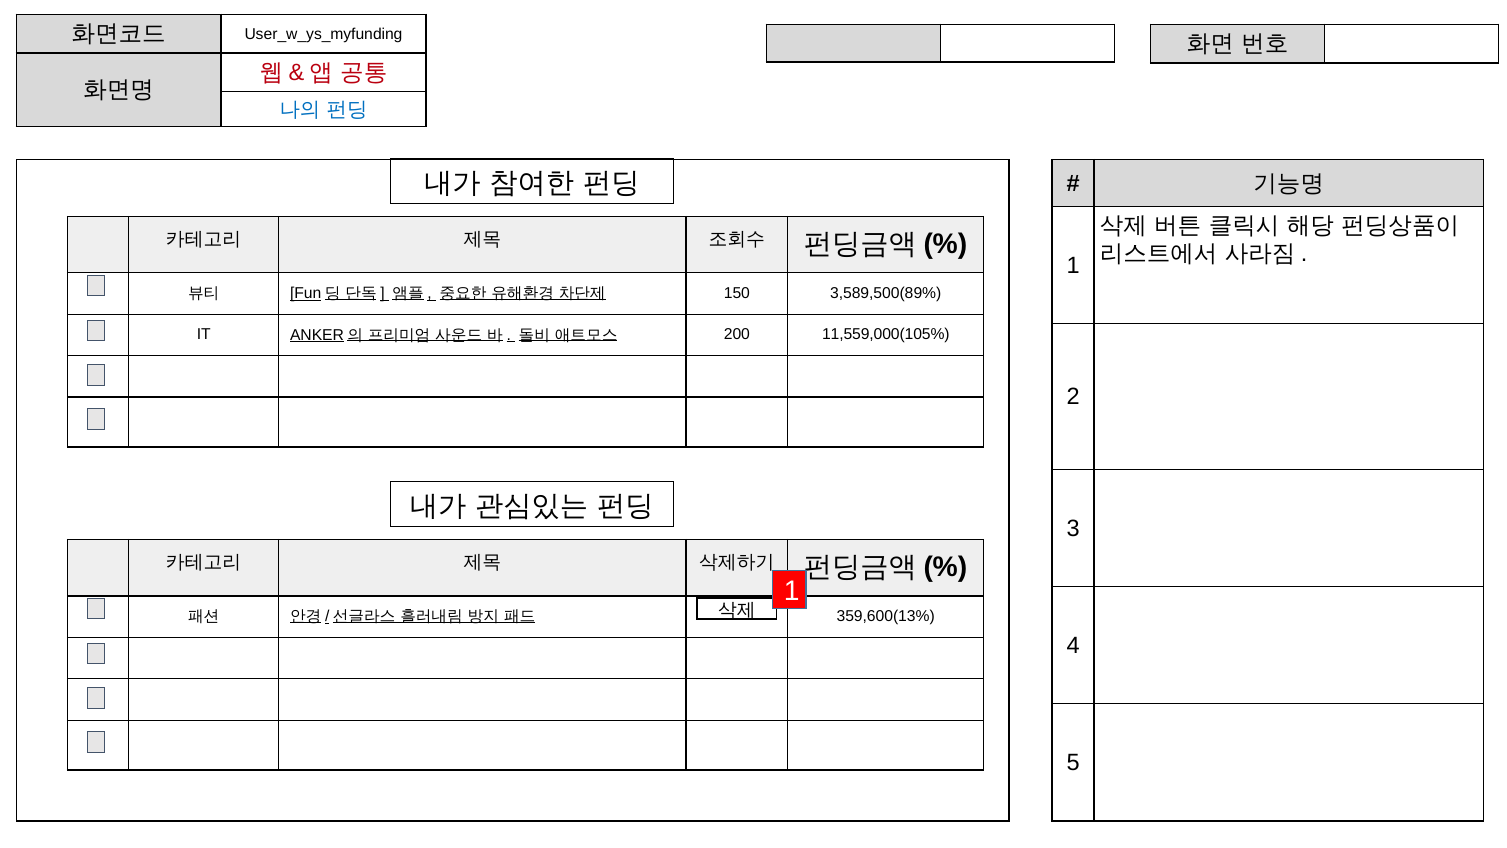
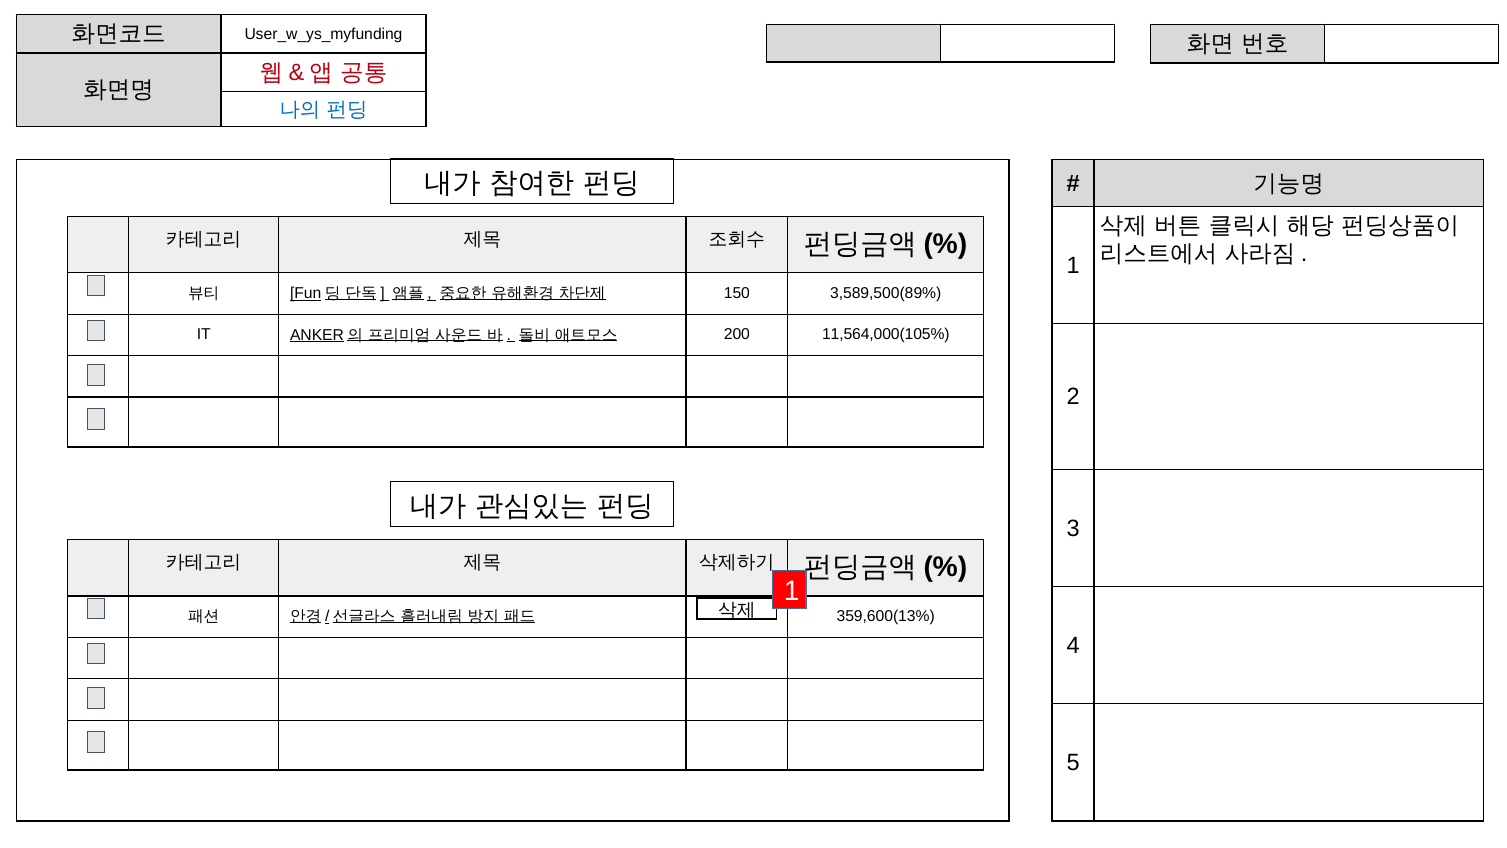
11,559,000(105%: 11,559,000(105% -> 11,564,000(105% (886, 334)
